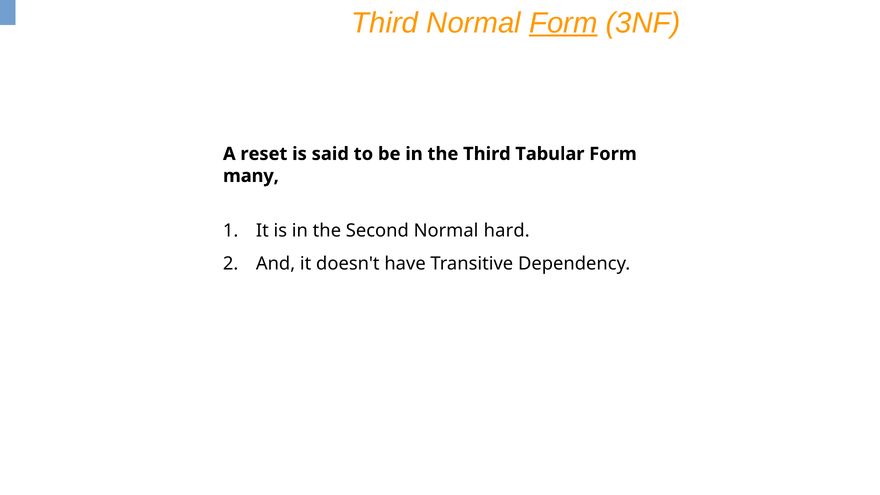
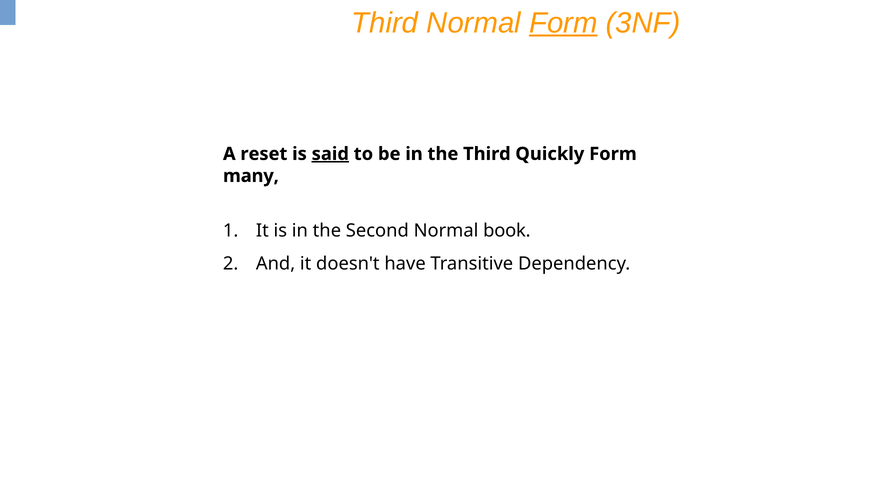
said underline: none -> present (330, 154)
Tabular: Tabular -> Quickly (550, 154)
hard: hard -> book (507, 231)
